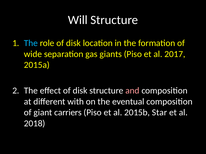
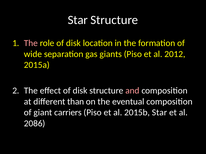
Will: Will -> Star (78, 20)
The colour: light blue -> pink (31, 43)
2017: 2017 -> 2012 (175, 54)
with: with -> than (76, 102)
2018: 2018 -> 2086 (35, 124)
